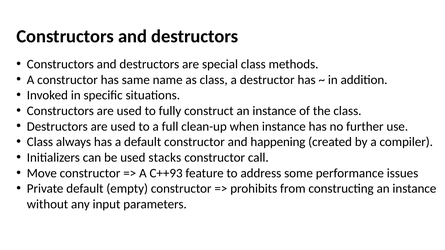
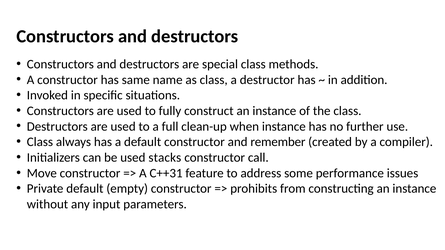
happening: happening -> remember (278, 142)
C++93: C++93 -> C++31 (166, 173)
